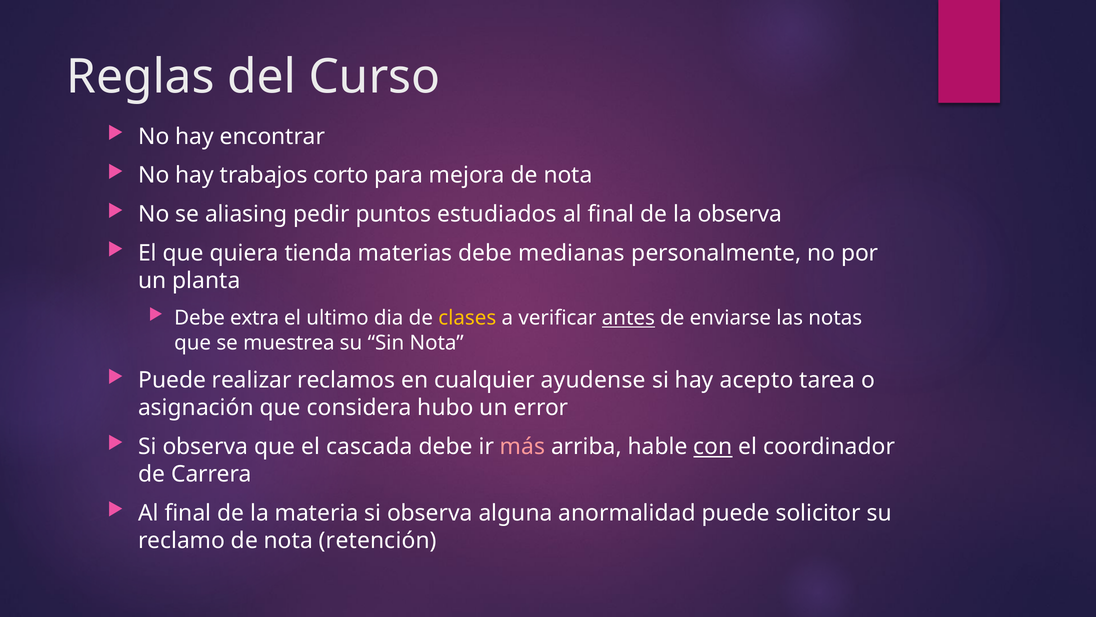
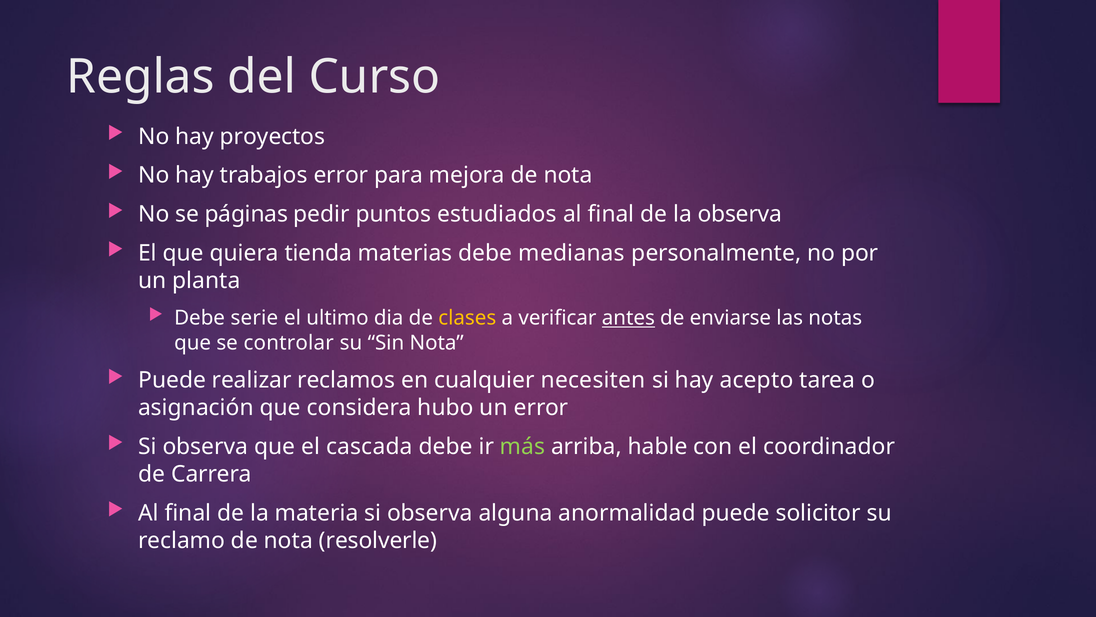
encontrar: encontrar -> proyectos (272, 136)
trabajos corto: corto -> error (341, 175)
aliasing: aliasing -> páginas (246, 214)
extra: extra -> serie (254, 318)
muestrea: muestrea -> controlar (289, 342)
ayudense: ayudense -> necesiten (593, 380)
más colour: pink -> light green (523, 446)
con underline: present -> none (713, 446)
retención: retención -> resolverle (378, 540)
